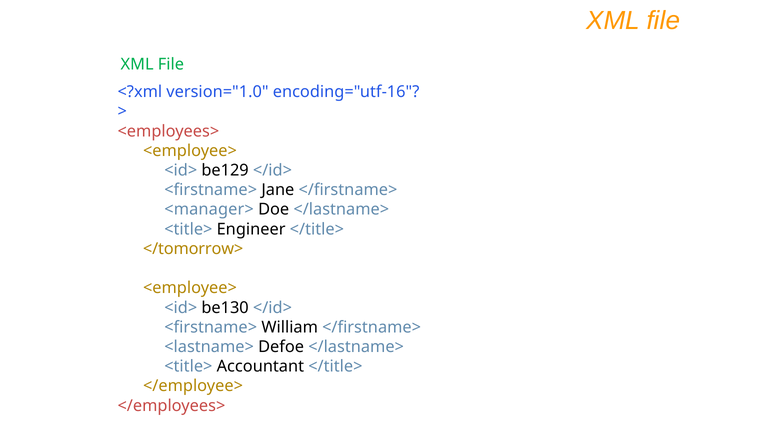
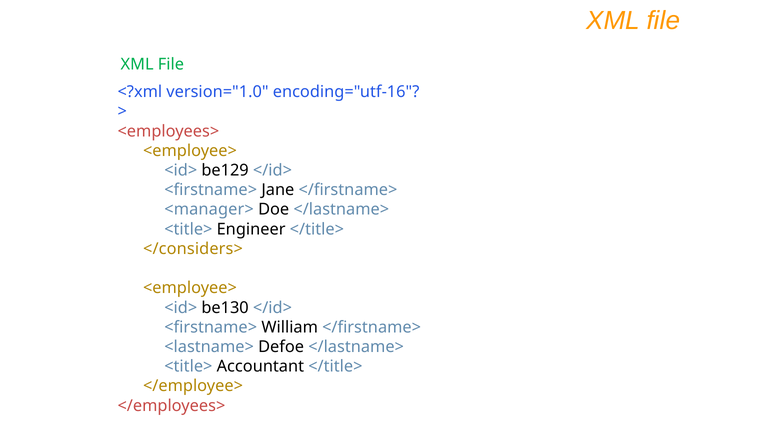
</tomorrow>: </tomorrow> -> </considers> (193, 249)
